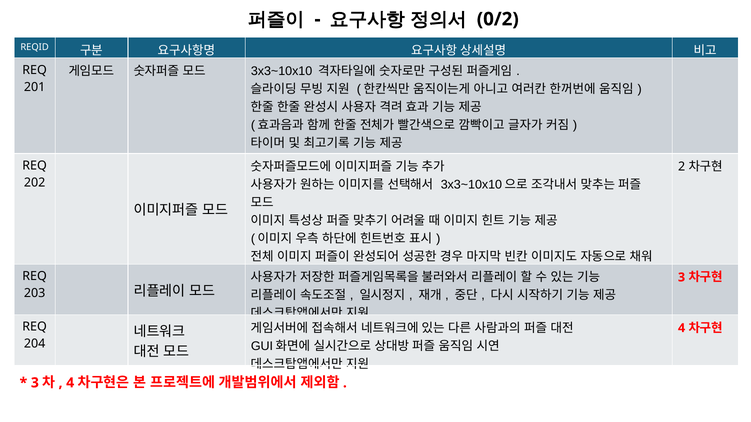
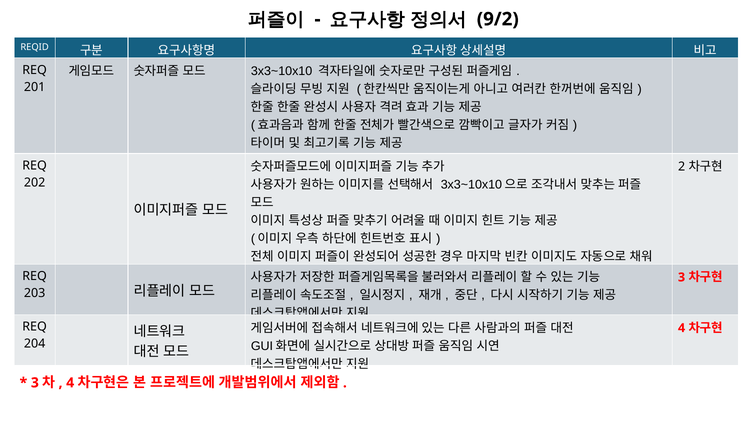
0/2: 0/2 -> 9/2 (498, 19)
